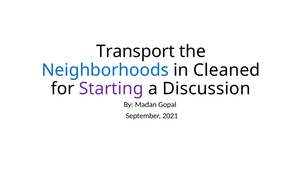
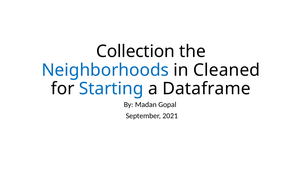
Transport: Transport -> Collection (135, 51)
Starting colour: purple -> blue (111, 89)
Discussion: Discussion -> Dataframe (206, 89)
